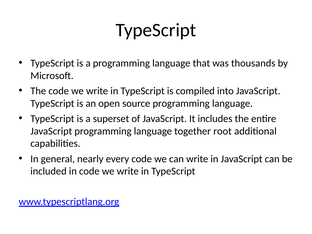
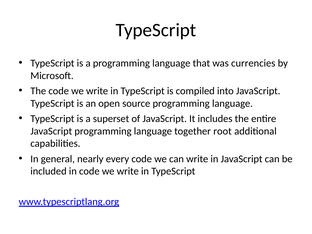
thousands: thousands -> currencies (253, 63)
